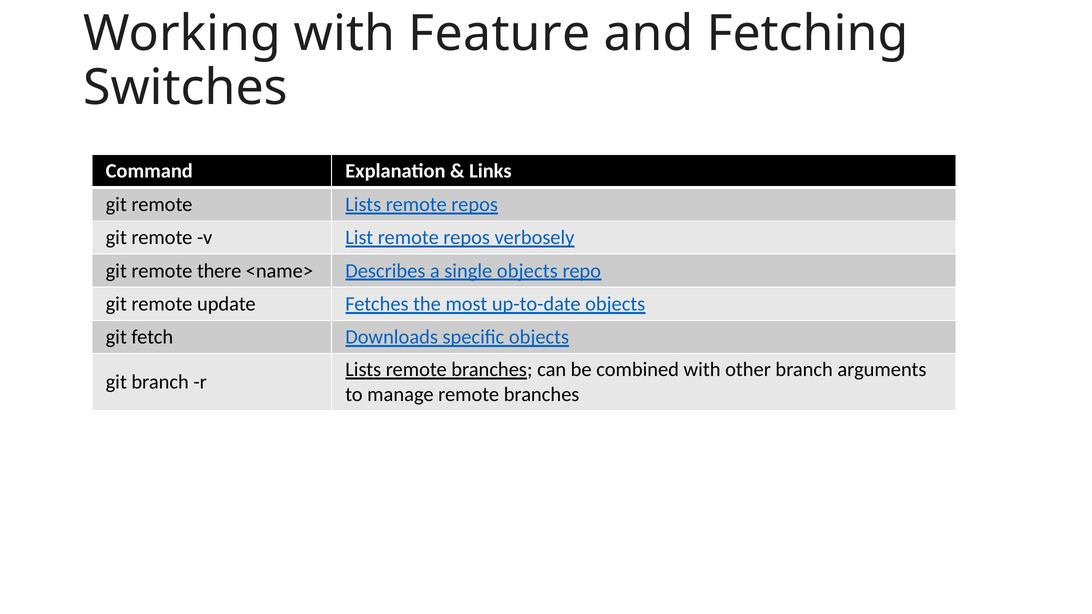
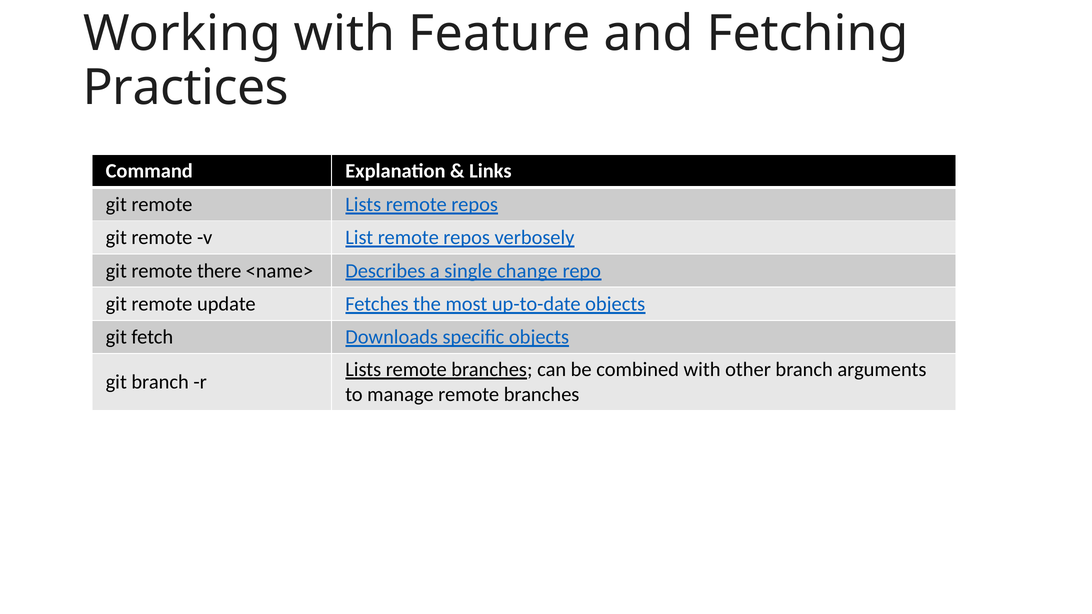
Switches: Switches -> Practices (186, 88)
single objects: objects -> change (527, 271)
